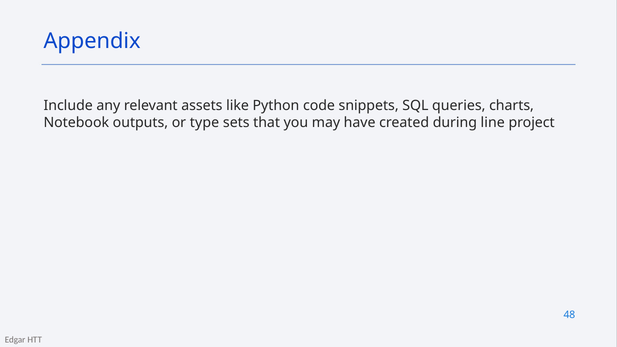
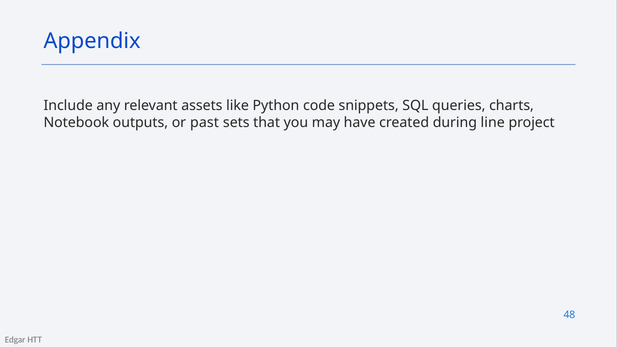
type: type -> past (205, 123)
